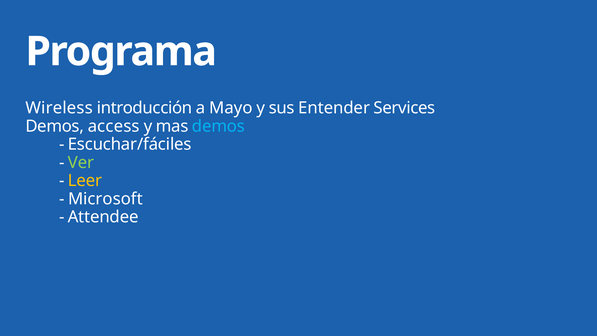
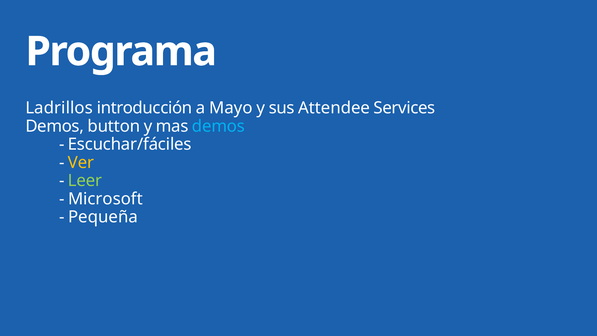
Wireless: Wireless -> Ladrillos (59, 108)
Entender: Entender -> Attendee (334, 108)
access: access -> button (114, 126)
Ver colour: light green -> yellow (81, 163)
Leer colour: yellow -> light green (85, 181)
Attendee: Attendee -> Pequeña (103, 217)
